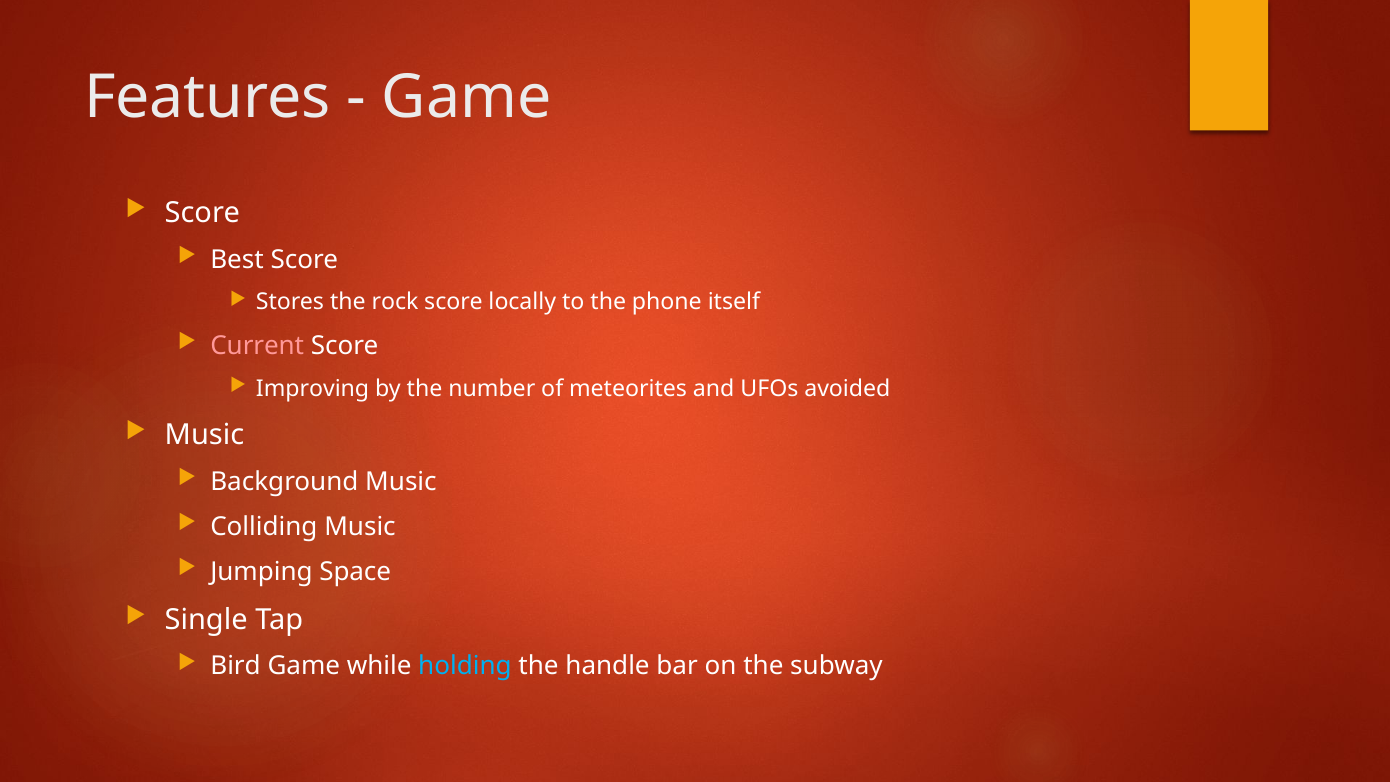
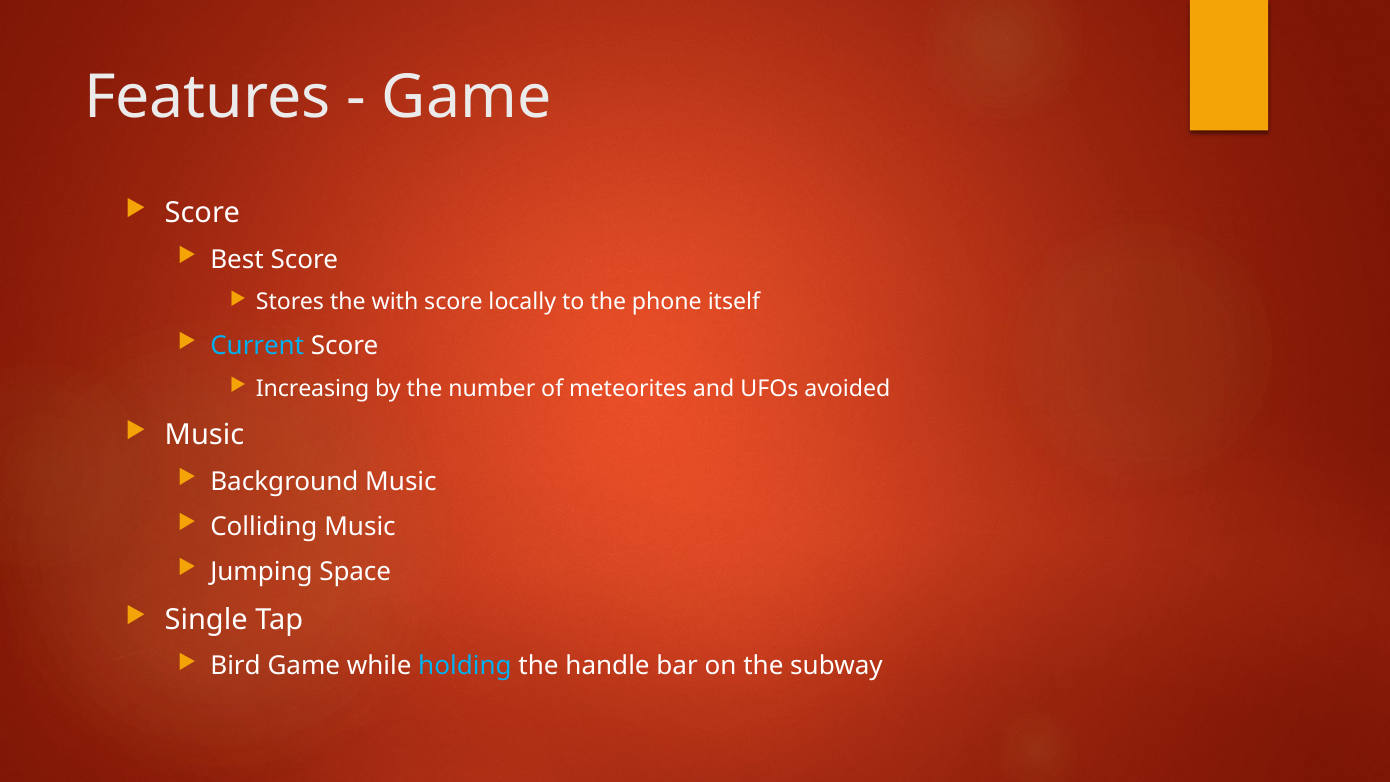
rock: rock -> with (395, 302)
Current colour: pink -> light blue (257, 346)
Improving: Improving -> Increasing (313, 389)
